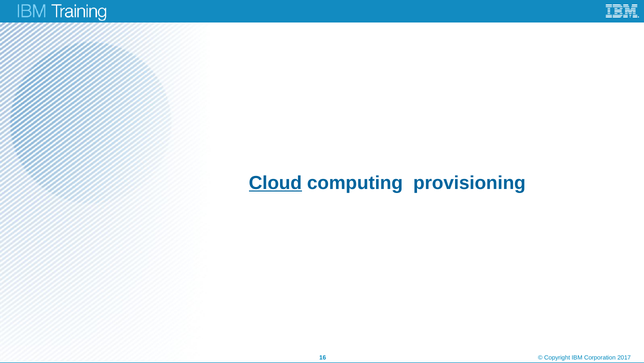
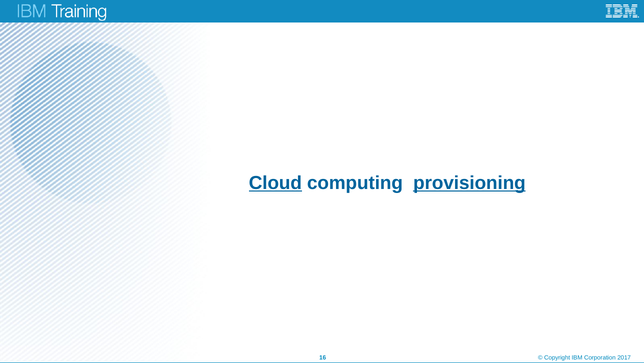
provisioning underline: none -> present (469, 183)
